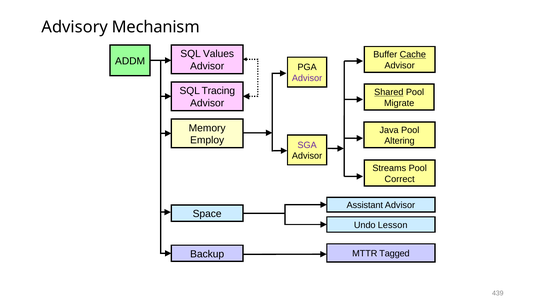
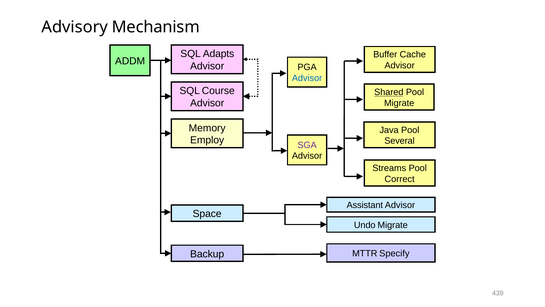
Values: Values -> Adapts (219, 54)
Cache underline: present -> none (413, 55)
Advisor colour: purple -> blue (307, 78)
Tracing: Tracing -> Course (218, 91)
Altering: Altering -> Several (399, 141)
Undo Lesson: Lesson -> Migrate (393, 225)
Tagged: Tagged -> Specify (394, 253)
